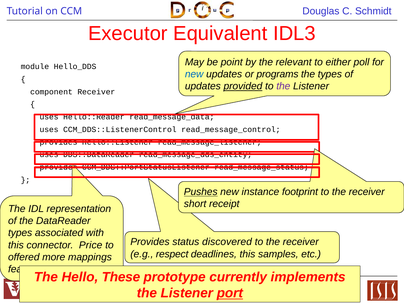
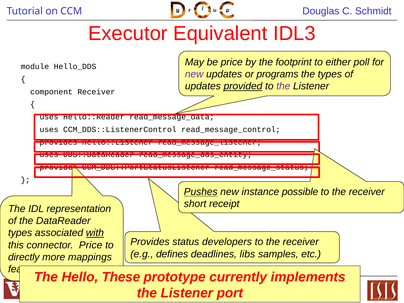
be point: point -> price (232, 62)
relevant: relevant -> footprint (294, 62)
new colour: blue -> purple (194, 74)
footprint: footprint -> possible (300, 192)
with underline: none -> present (95, 233)
discovered: discovered -> developers (227, 242)
respect: respect -> defines (172, 254)
deadlines this: this -> libs (247, 254)
offered: offered -> directly (24, 257)
port underline: present -> none (230, 293)
